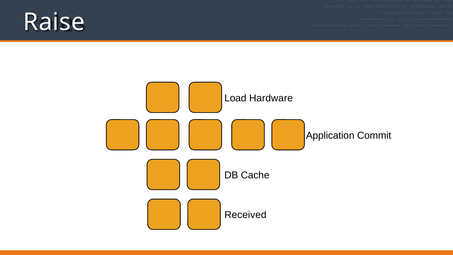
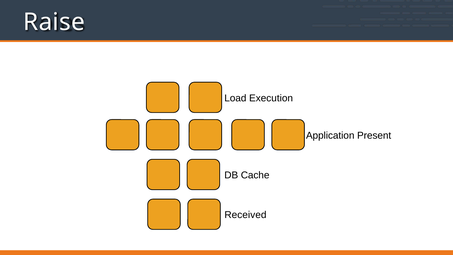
Hardware: Hardware -> Execution (271, 98)
Commit: Commit -> Present (374, 135)
